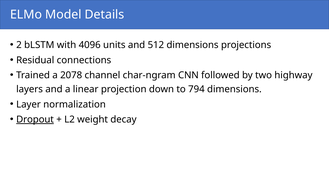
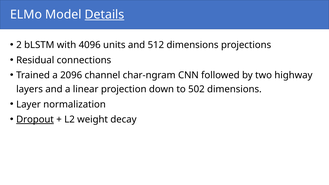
Details underline: none -> present (105, 15)
2078: 2078 -> 2096 (71, 75)
794: 794 -> 502 (196, 89)
